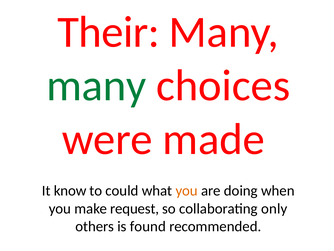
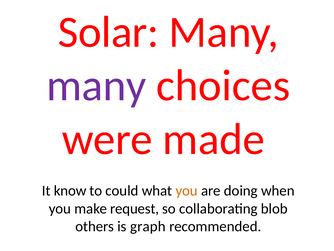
Their: Their -> Solar (108, 32)
many colour: green -> purple (96, 86)
only: only -> blob (274, 208)
found: found -> graph (148, 226)
